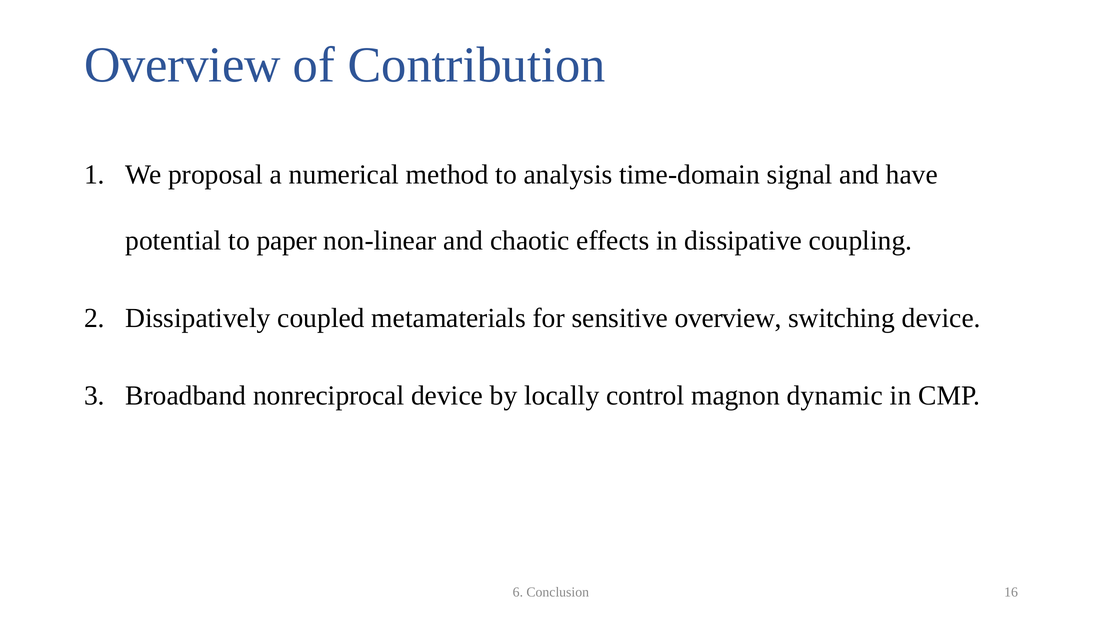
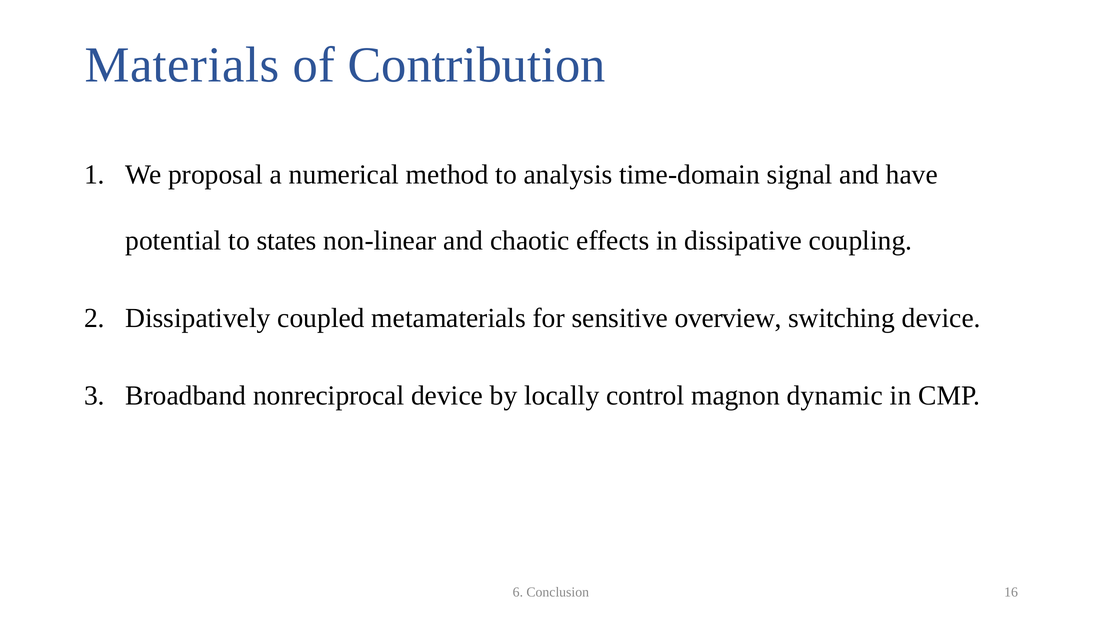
Overview: Overview -> Materials (182, 65)
paper: paper -> states (287, 241)
